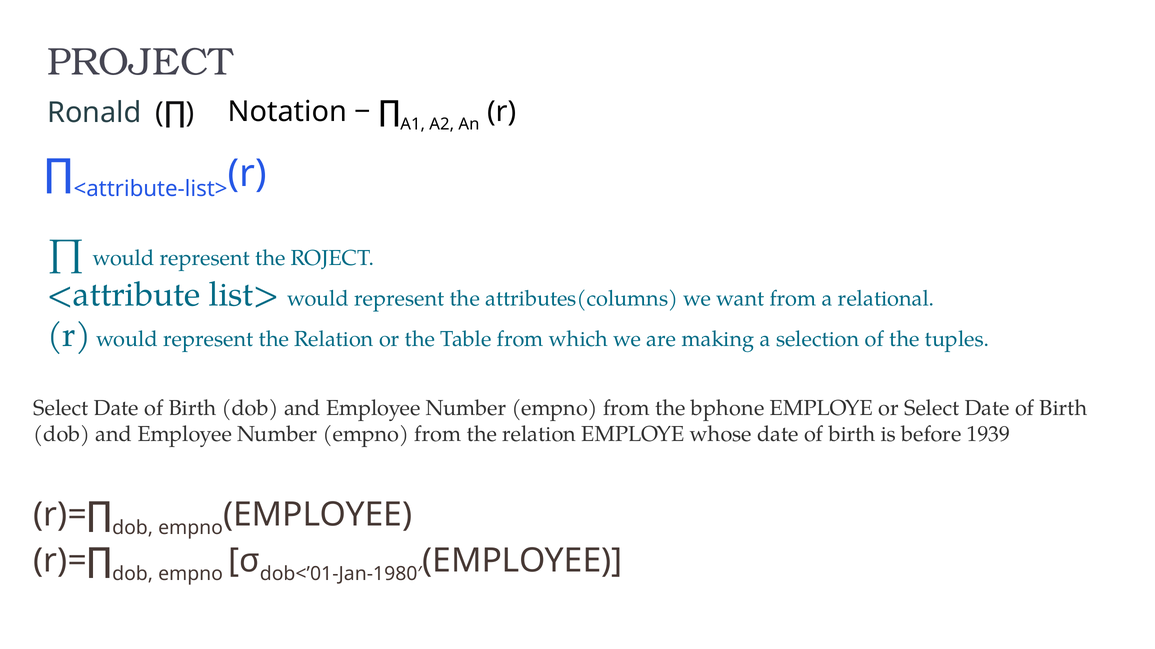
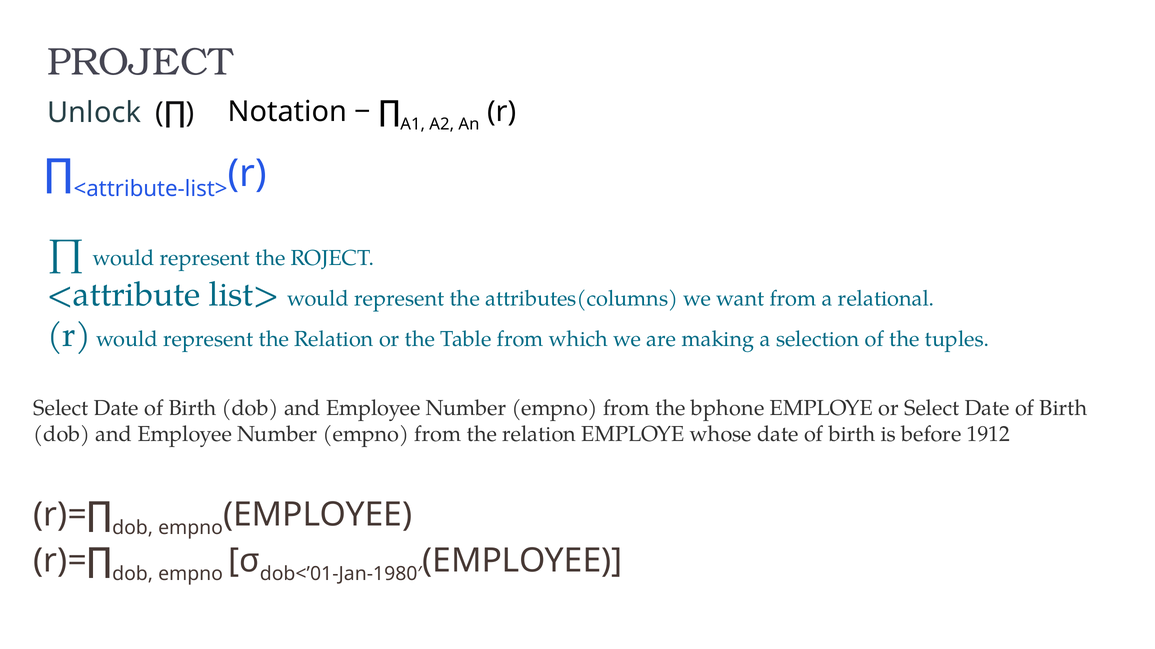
Ronald: Ronald -> Unlock (94, 113)
1939: 1939 -> 1912 (988, 435)
